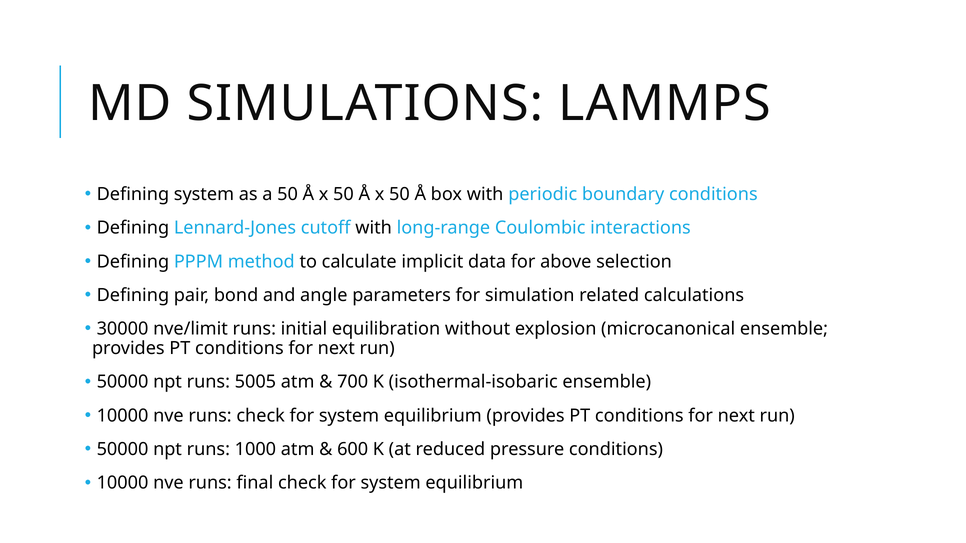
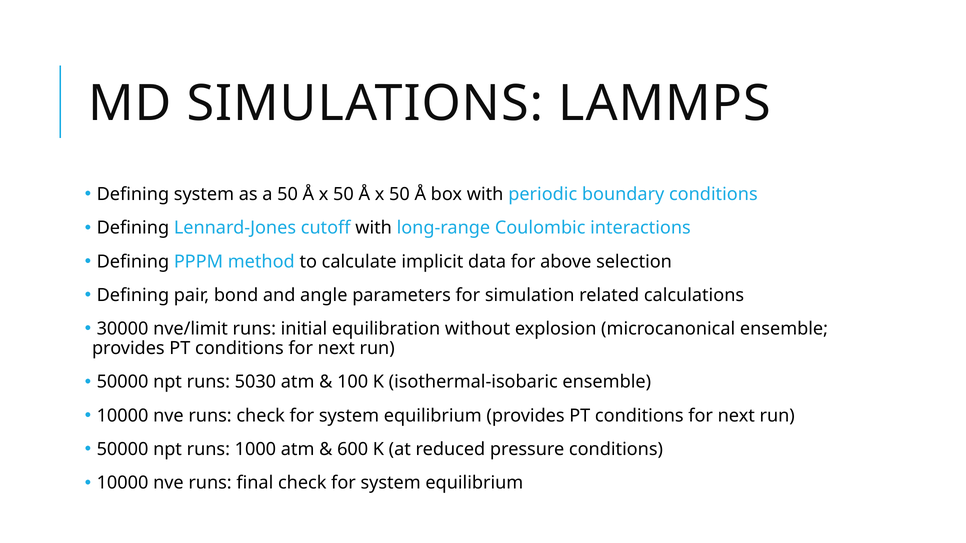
5005: 5005 -> 5030 (255, 382)
700: 700 -> 100 (353, 382)
